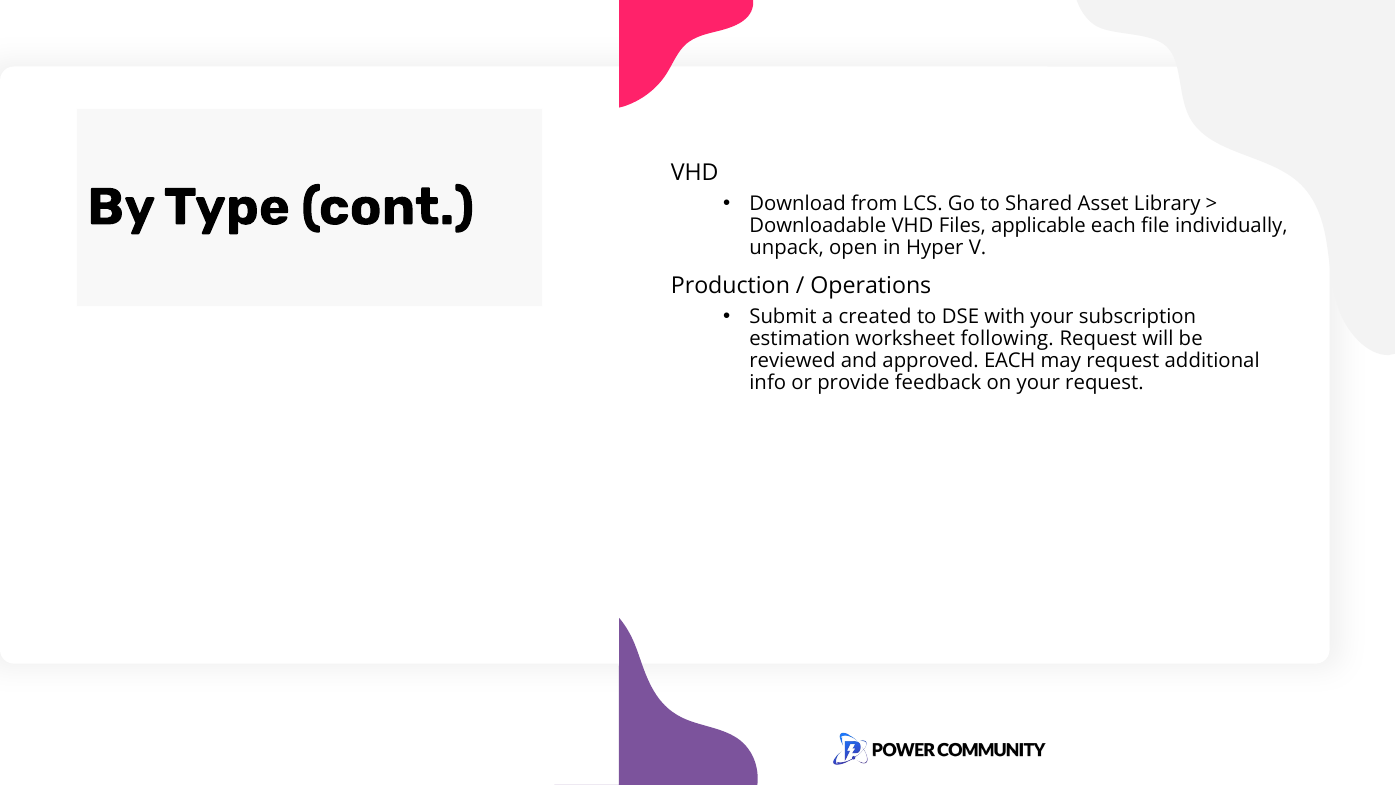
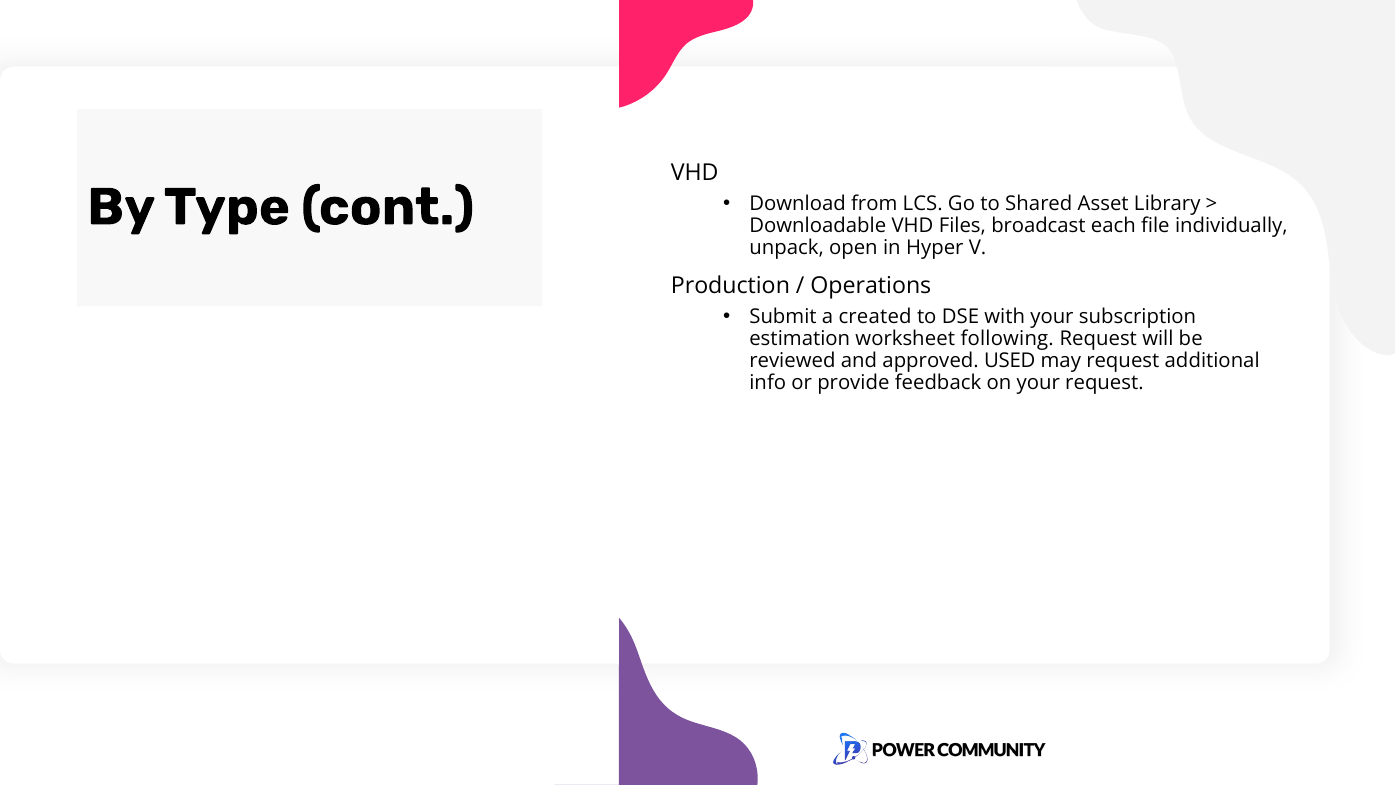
applicable: applicable -> broadcast (1038, 226)
approved EACH: EACH -> USED (1010, 361)
